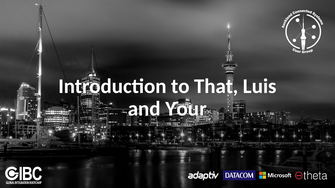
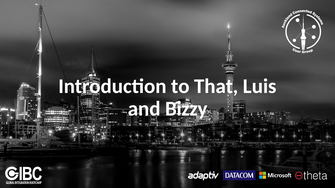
Your: Your -> Bizzy (186, 109)
